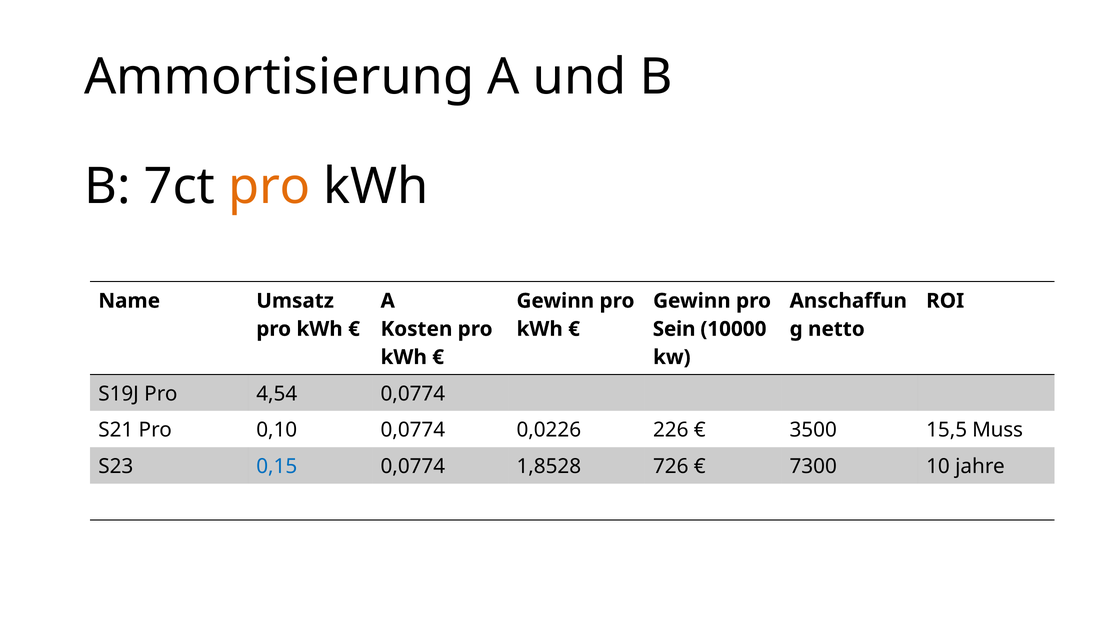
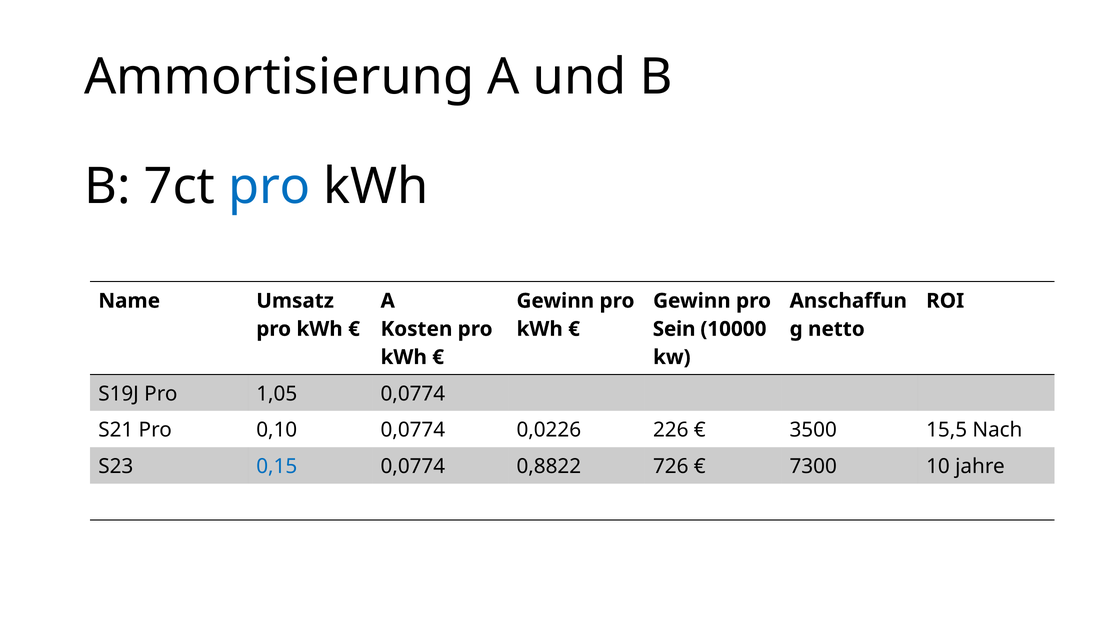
pro colour: orange -> blue (269, 186)
4,54: 4,54 -> 1,05 (277, 394)
Muss: Muss -> Nach (997, 430)
1,8528: 1,8528 -> 0,8822 (549, 467)
